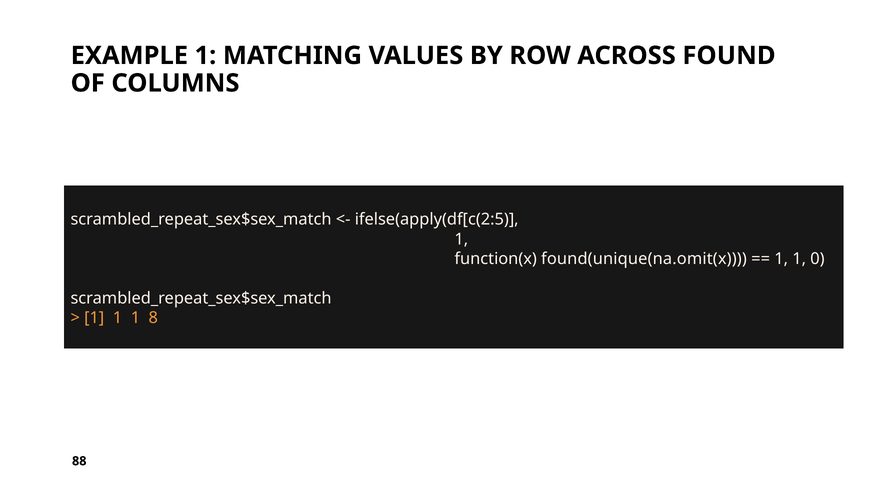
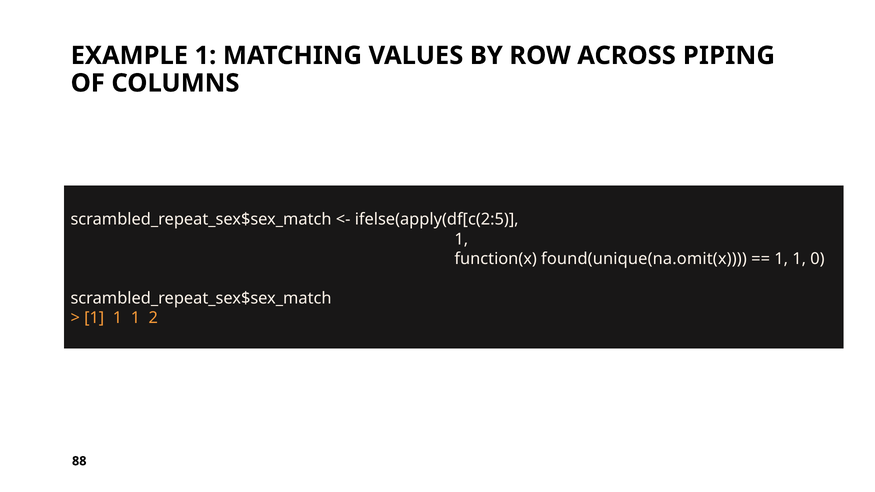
FOUND: FOUND -> PIPING (729, 56)
8: 8 -> 2 (153, 318)
